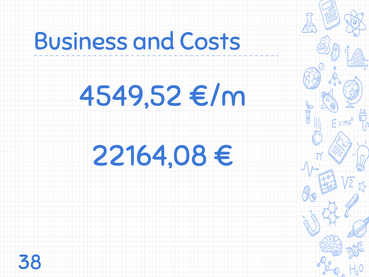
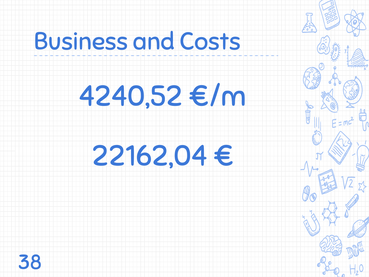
4549,52: 4549,52 -> 4240,52 (131, 96)
22164,08: 22164,08 -> 22162,04 (150, 156)
